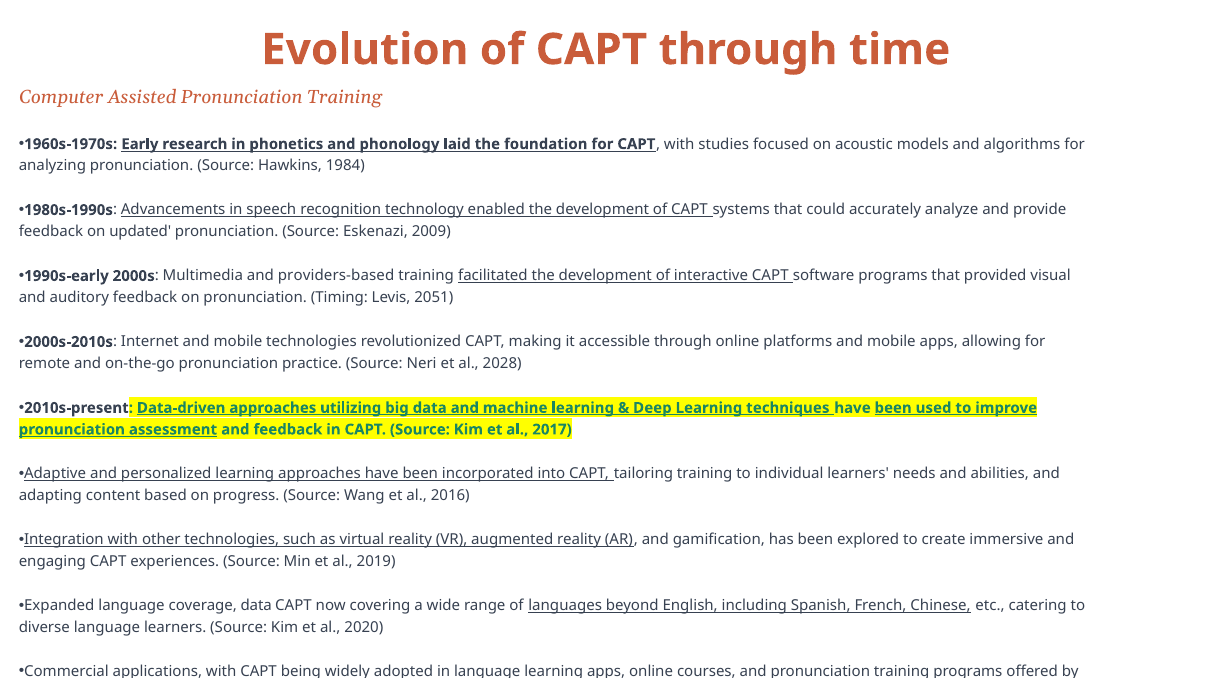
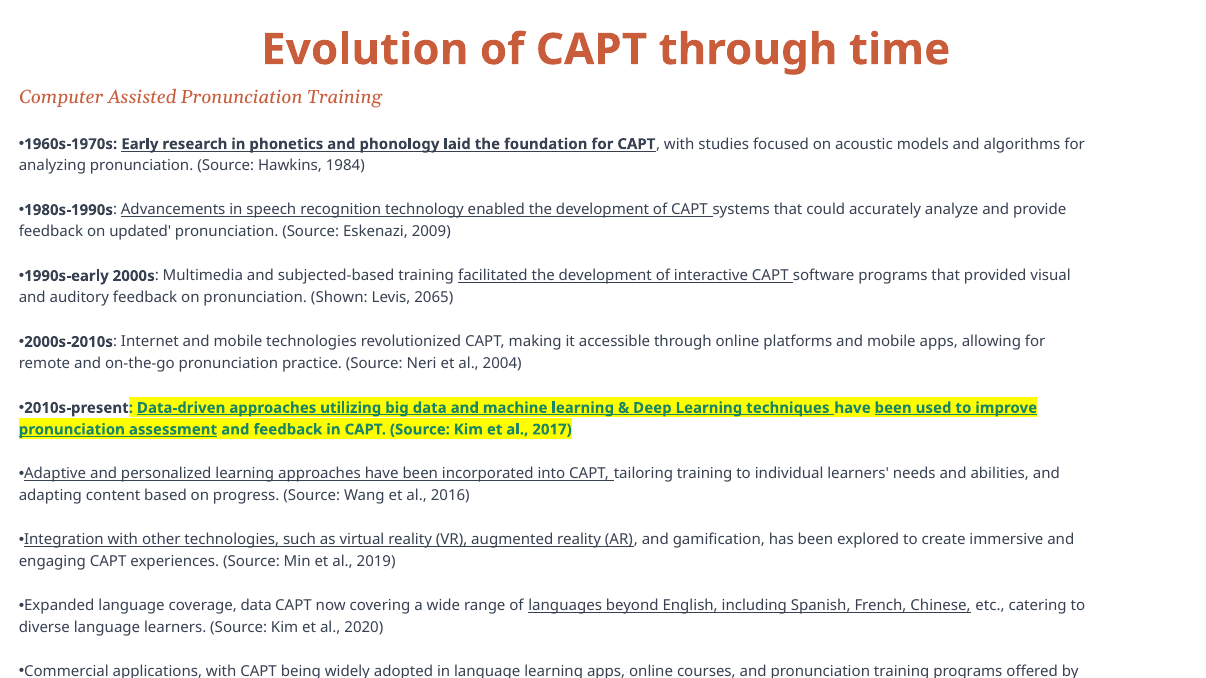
providers-based: providers-based -> subjected-based (336, 276)
Timing: Timing -> Shown (339, 298)
2051: 2051 -> 2065 (434, 298)
2028: 2028 -> 2004 (502, 364)
